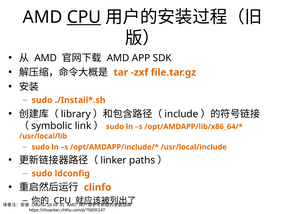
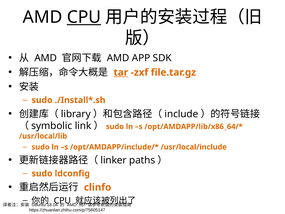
tar underline: none -> present (121, 72)
